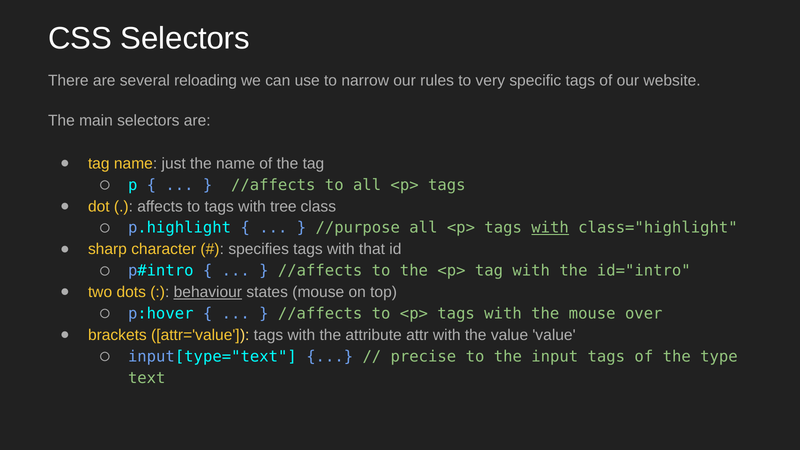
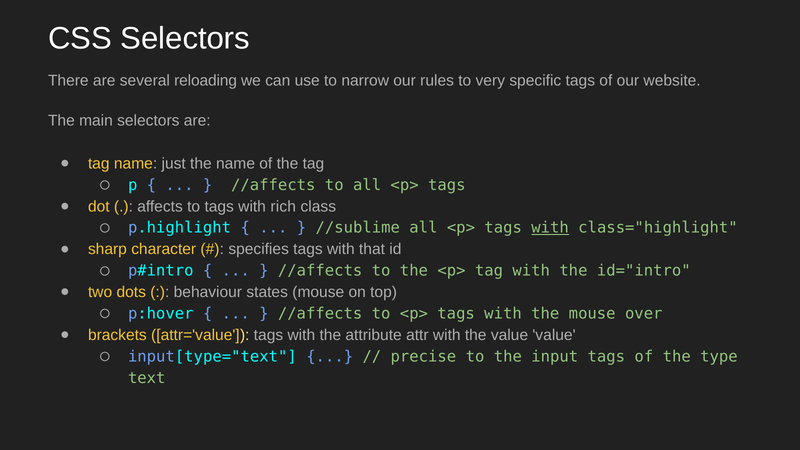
tree: tree -> rich (283, 206)
//purpose: //purpose -> //sublime (358, 228)
behaviour underline: present -> none (208, 292)
